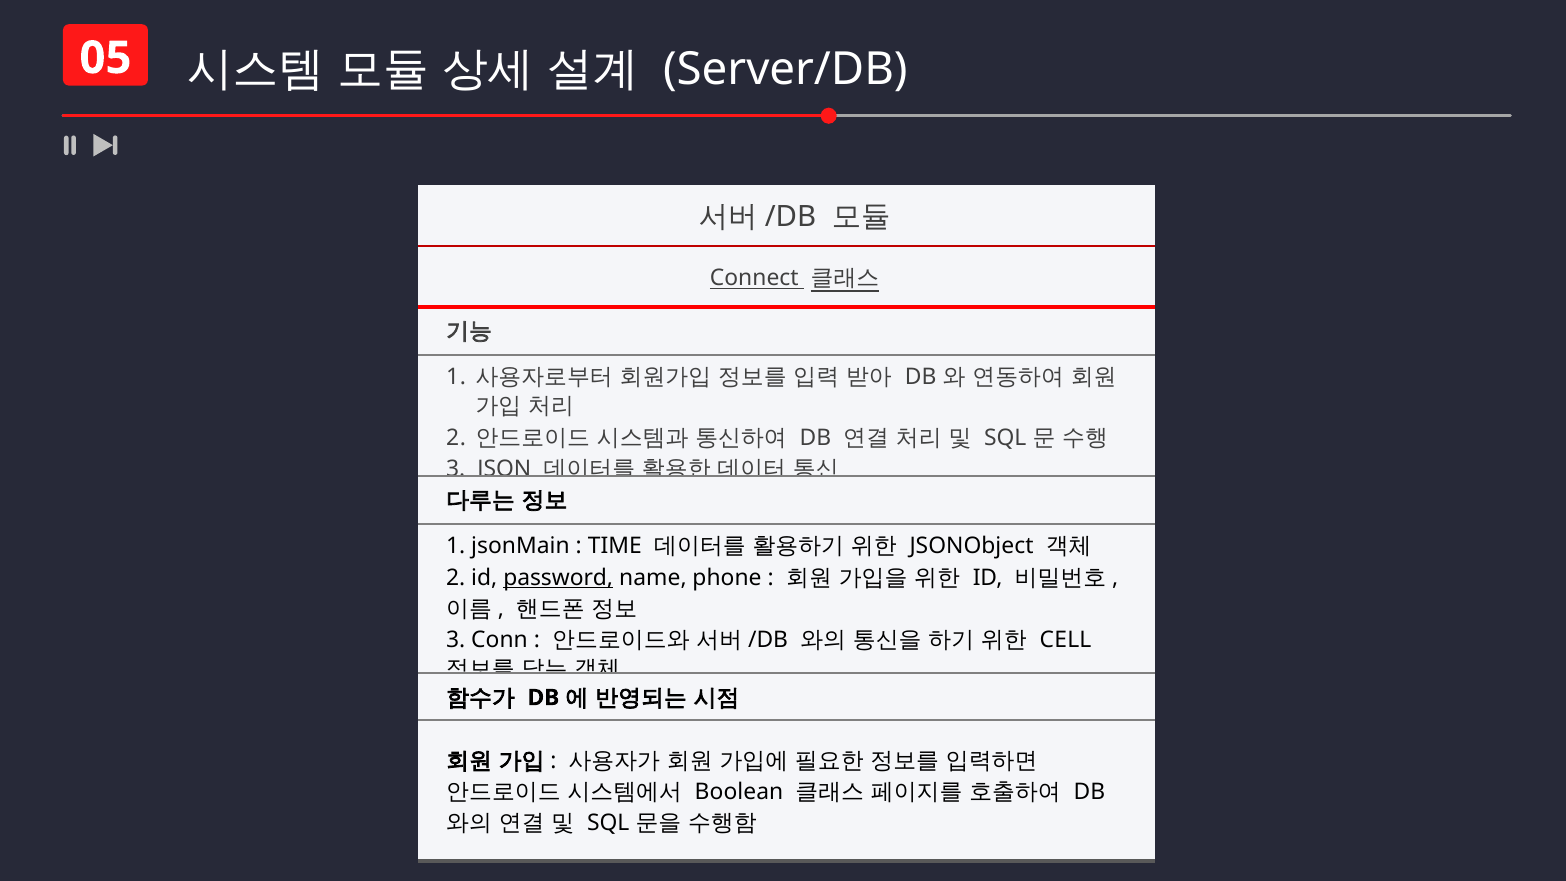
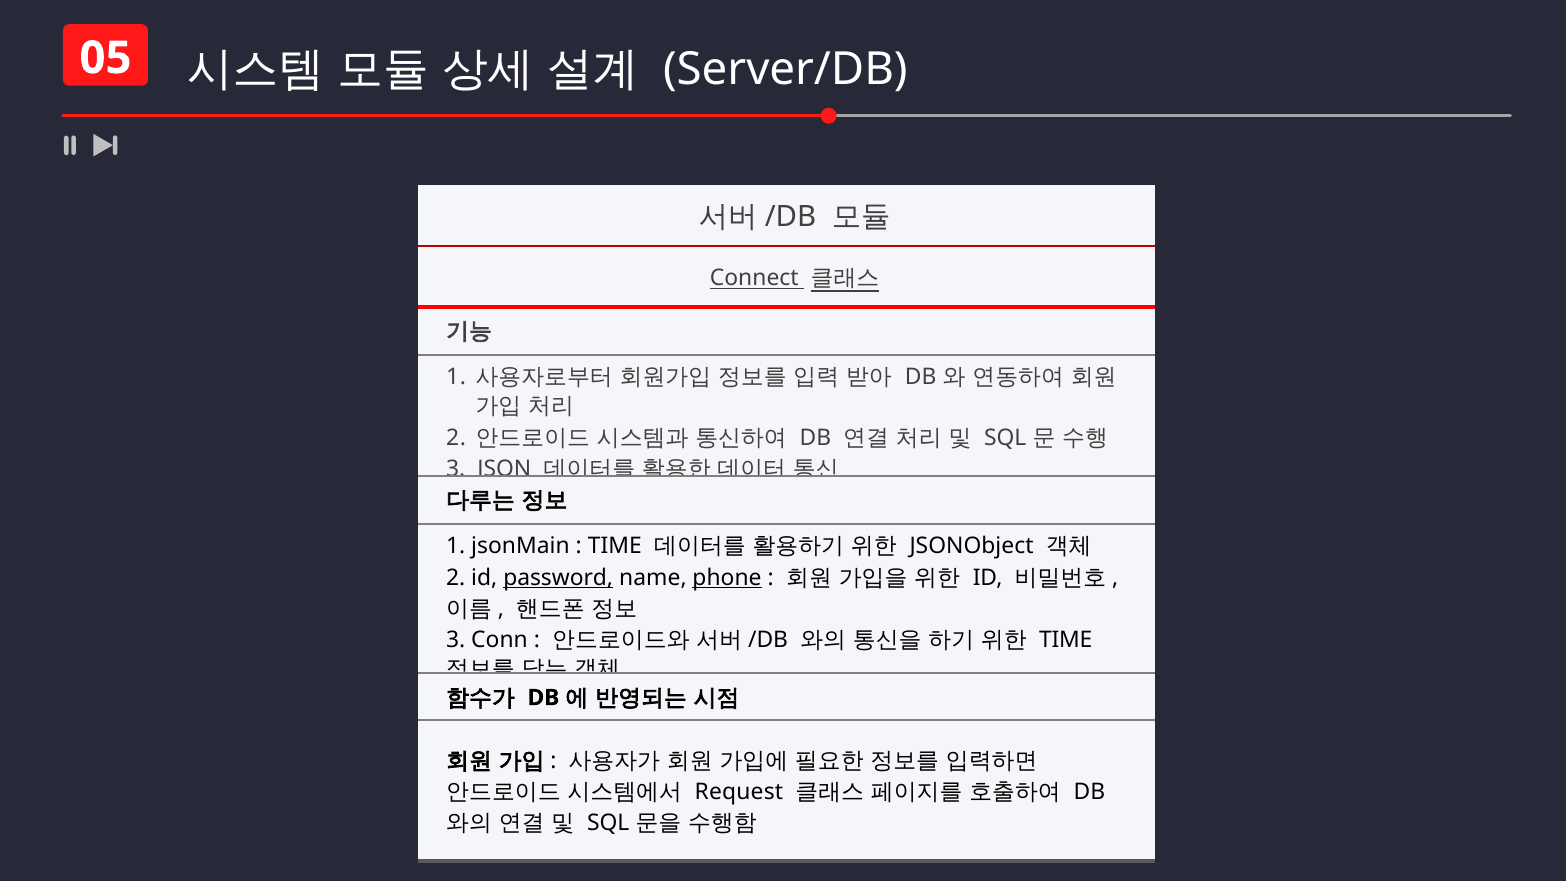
phone underline: none -> present (727, 578)
CELL: CELL -> TIME (1066, 640)
Boolean: Boolean -> Request (739, 792)
